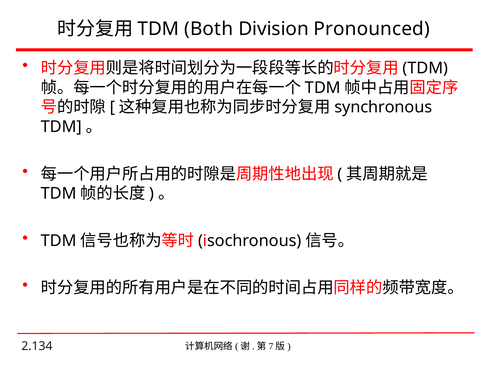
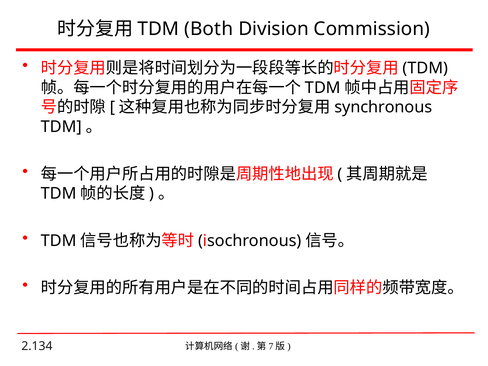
Pronounced: Pronounced -> Commission (372, 29)
